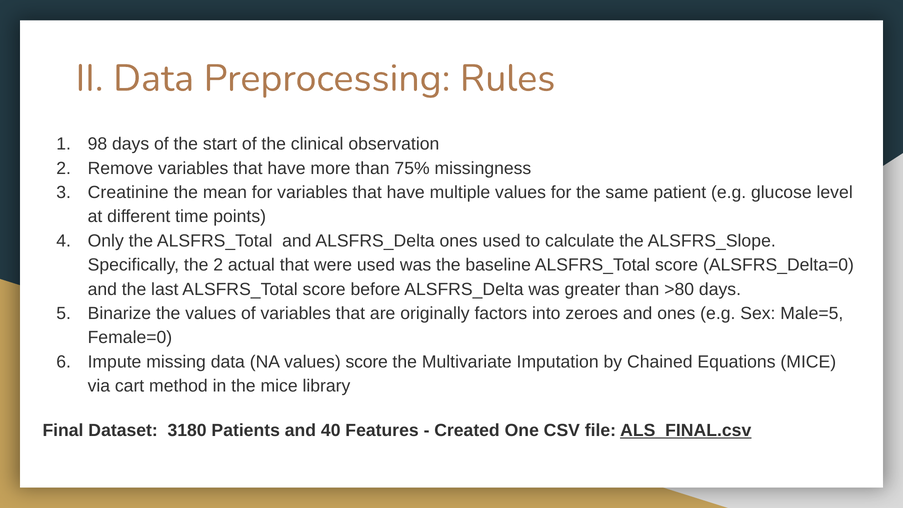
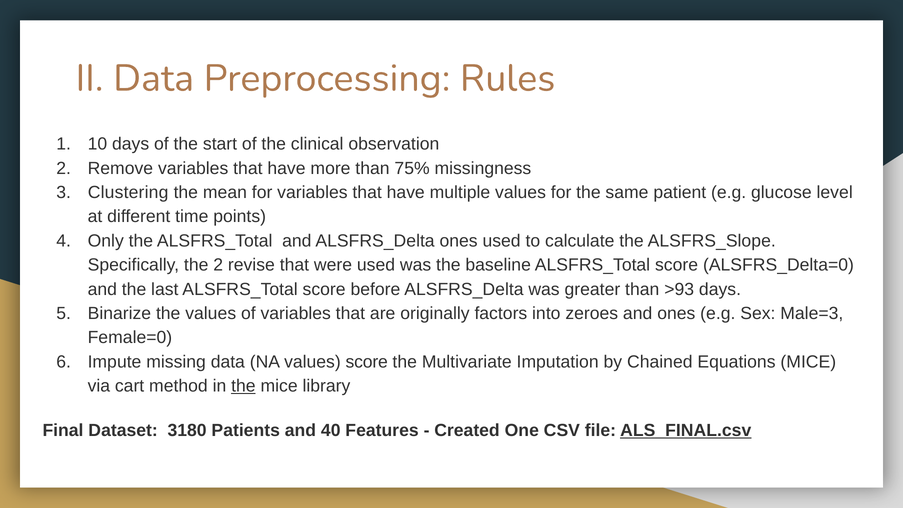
98: 98 -> 10 (97, 144)
Creatinine: Creatinine -> Clustering (128, 192)
actual: actual -> revise (251, 265)
>80: >80 -> >93 (679, 289)
Male=5: Male=5 -> Male=3 (812, 313)
the underline: none -> present (243, 386)
